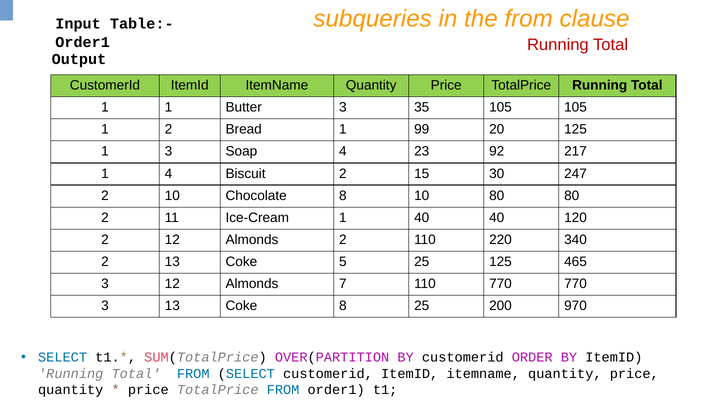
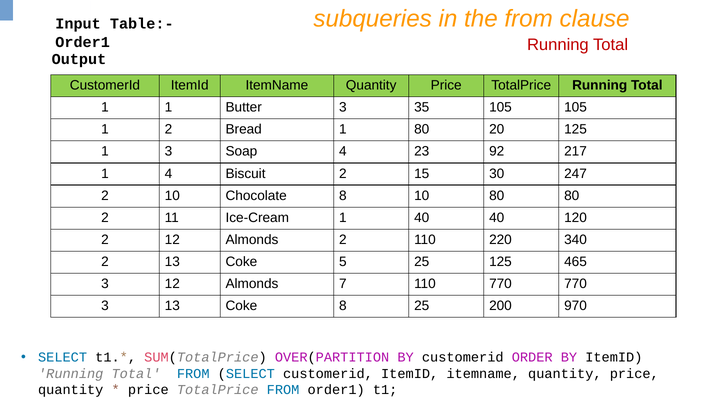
1 99: 99 -> 80 (422, 130)
